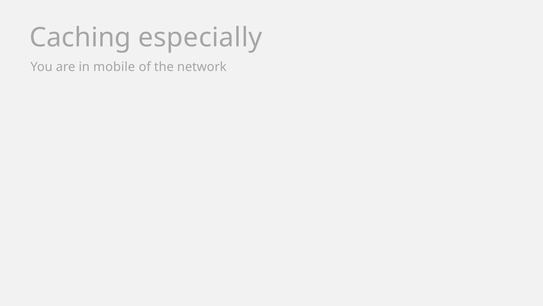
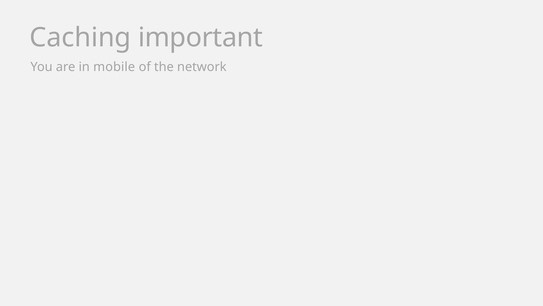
especially: especially -> important (200, 37)
